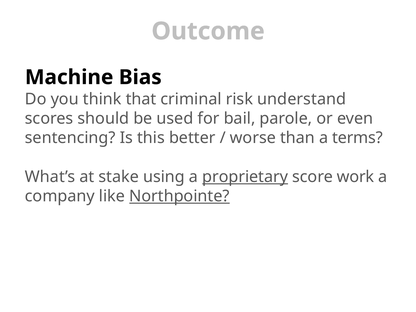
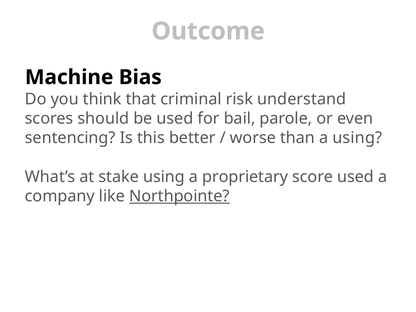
a terms: terms -> using (357, 138)
proprietary underline: present -> none (245, 177)
score work: work -> used (355, 177)
